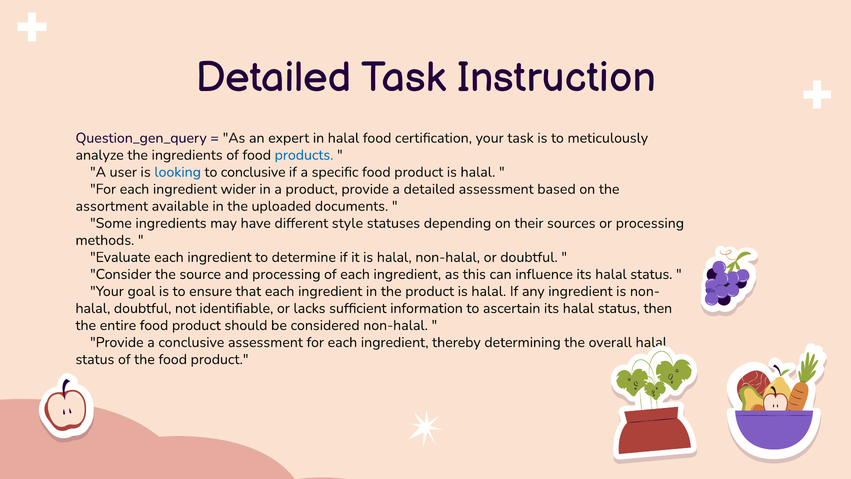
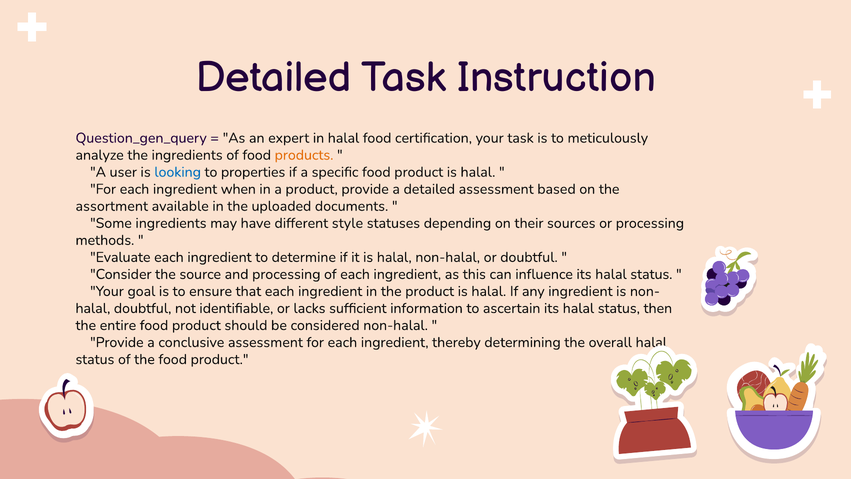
products colour: blue -> orange (304, 155)
to conclusive: conclusive -> properties (253, 172)
wider: wider -> when (238, 189)
